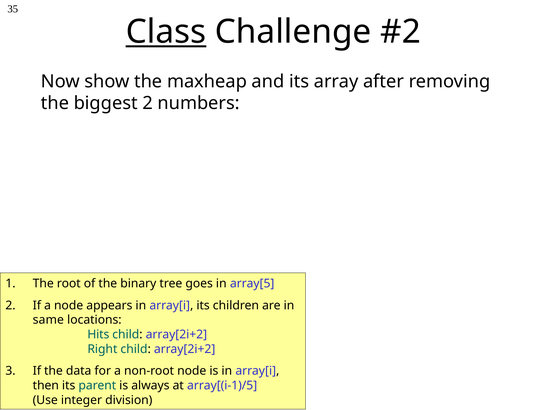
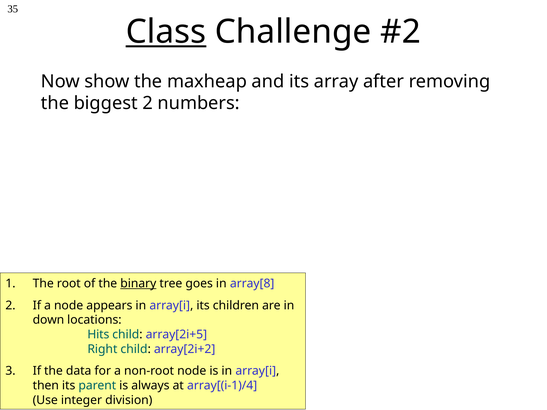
binary underline: none -> present (138, 284)
array[5: array[5 -> array[8 (252, 284)
same: same -> down (48, 320)
array[2i+2: array[2i+2 -> array[2i+5 (176, 335)
array[(i-1)/5: array[(i-1)/5 -> array[(i-1)/4 (222, 386)
